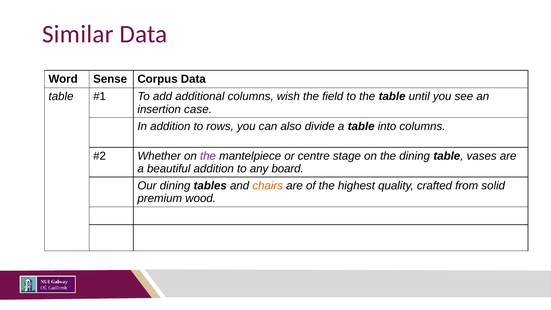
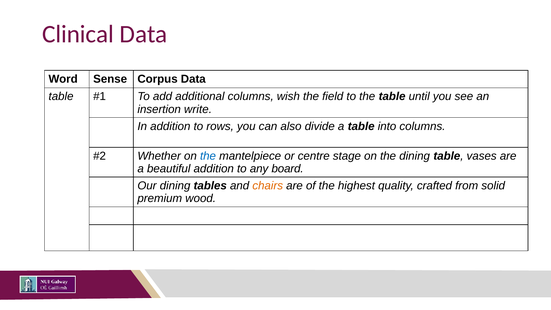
Similar: Similar -> Clinical (78, 34)
case: case -> write (198, 109)
the colour: purple -> blue (208, 156)
